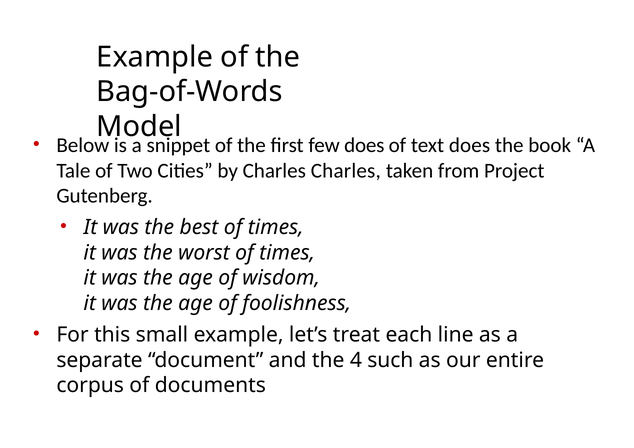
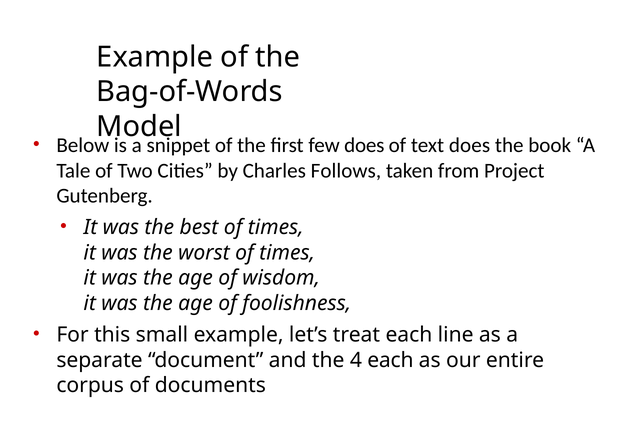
Charles Charles: Charles -> Follows (346, 171)
4 such: such -> each (390, 360)
